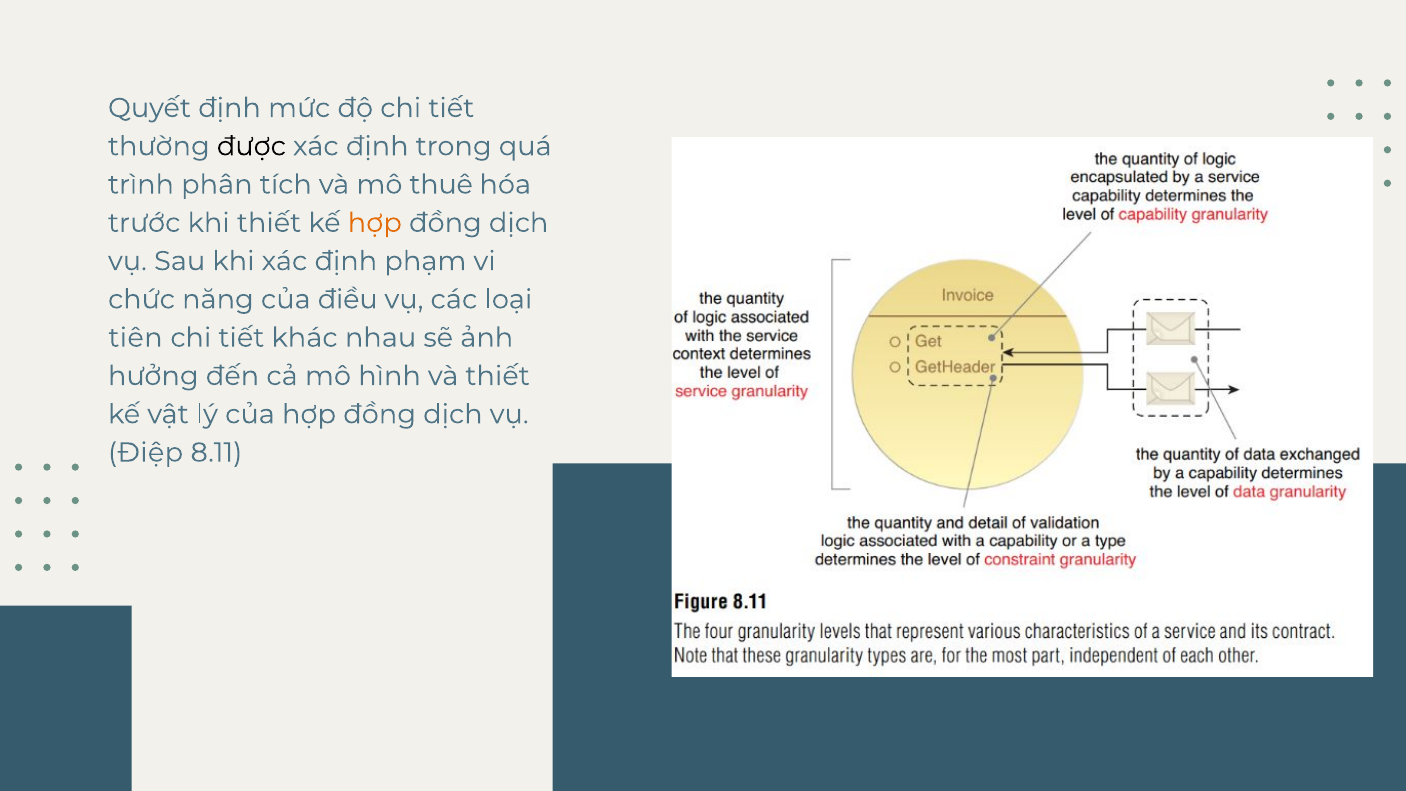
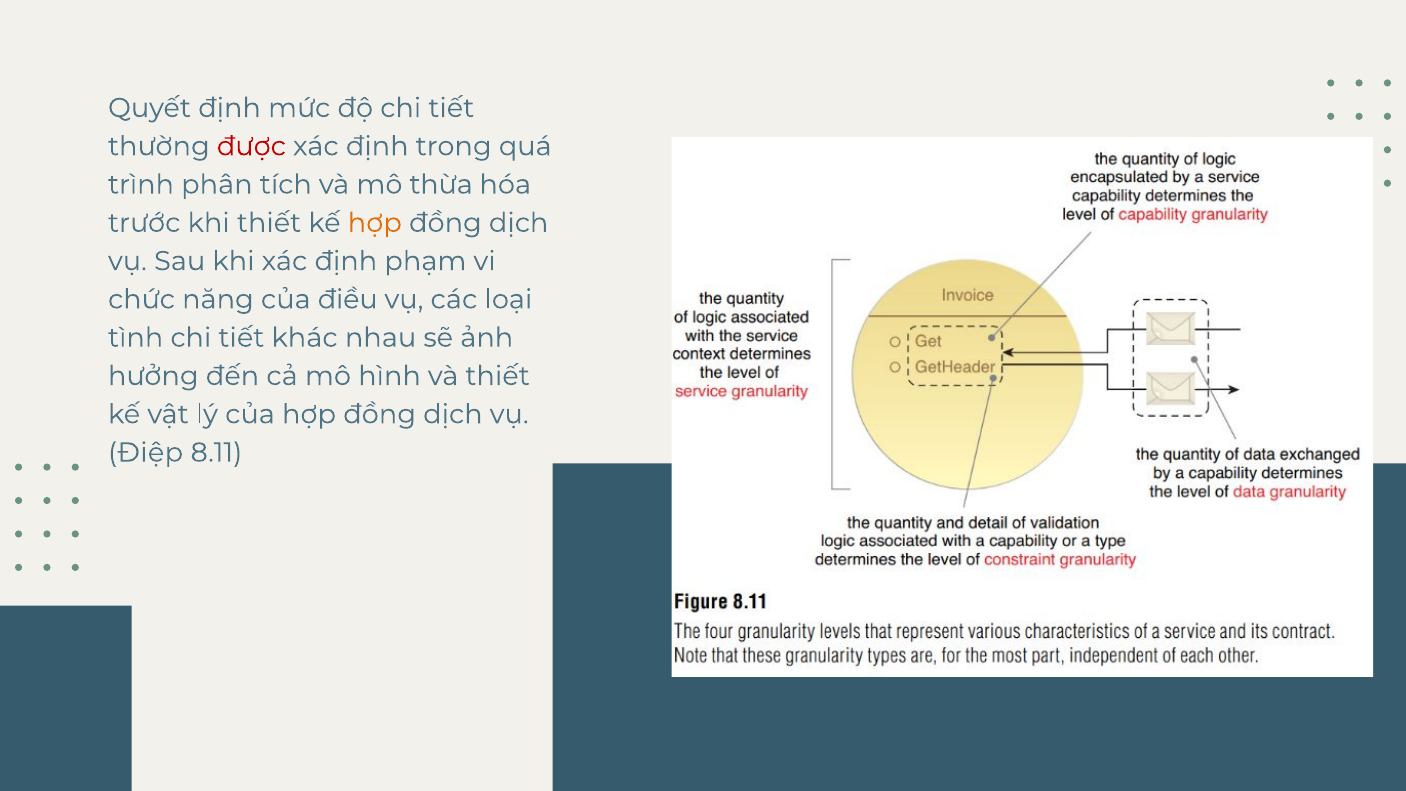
được colour: black -> red (251, 146)
thuê: thuê -> thừa (441, 185)
tiên: tiên -> tình (136, 338)
